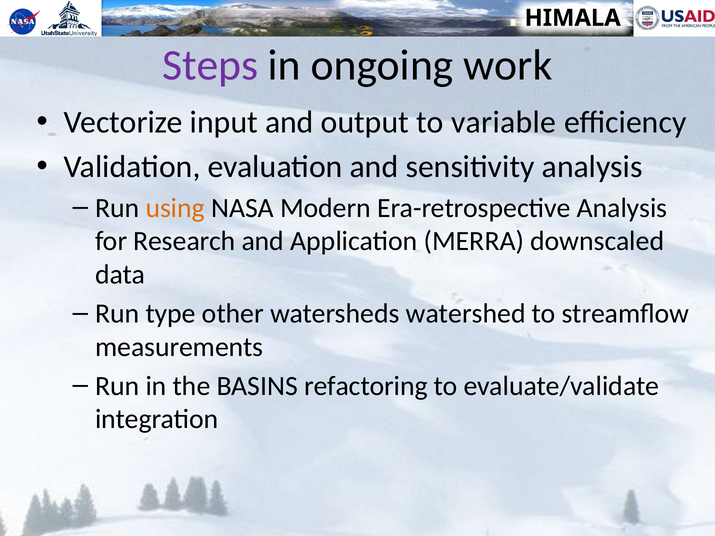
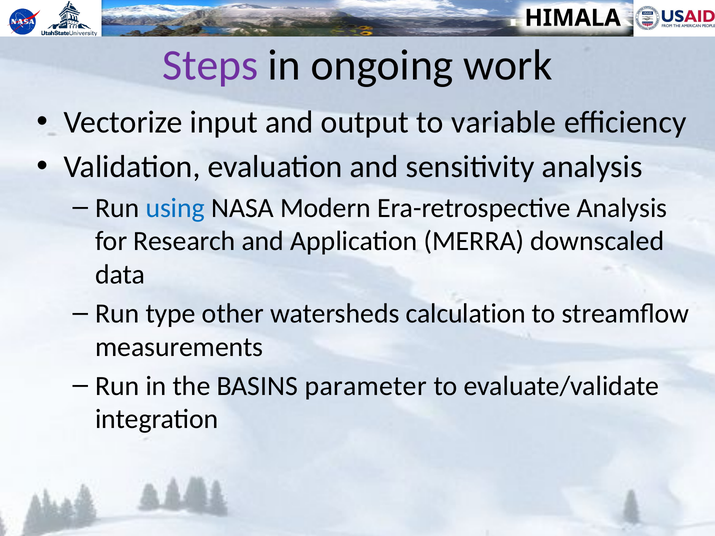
using colour: orange -> blue (175, 208)
watershed: watershed -> calculation (466, 314)
refactoring: refactoring -> parameter (366, 386)
